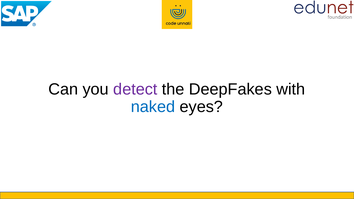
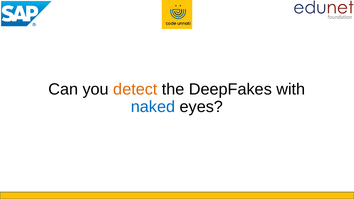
detect colour: purple -> orange (135, 89)
